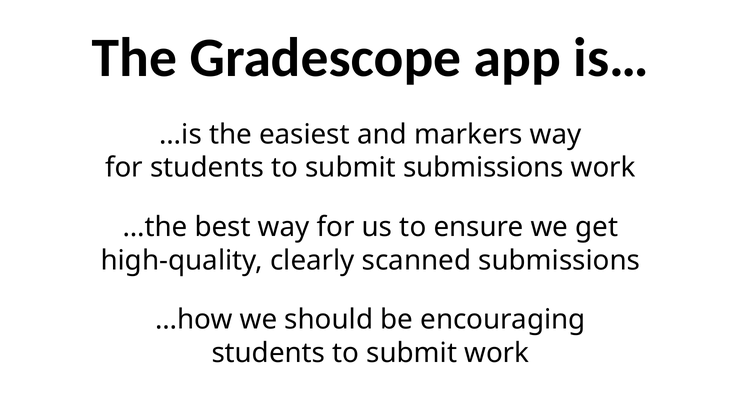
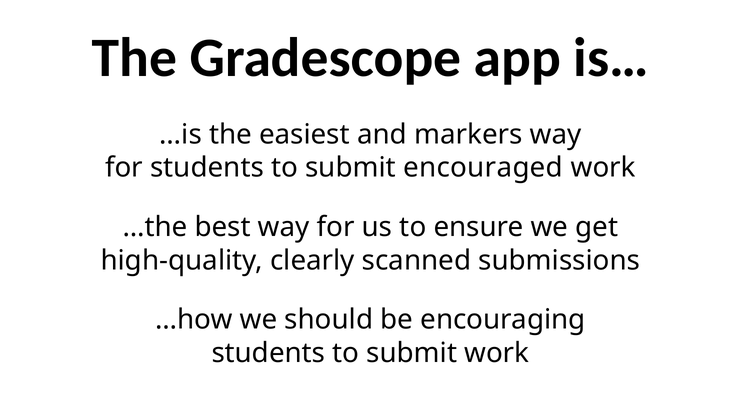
submit submissions: submissions -> encouraged (483, 168)
